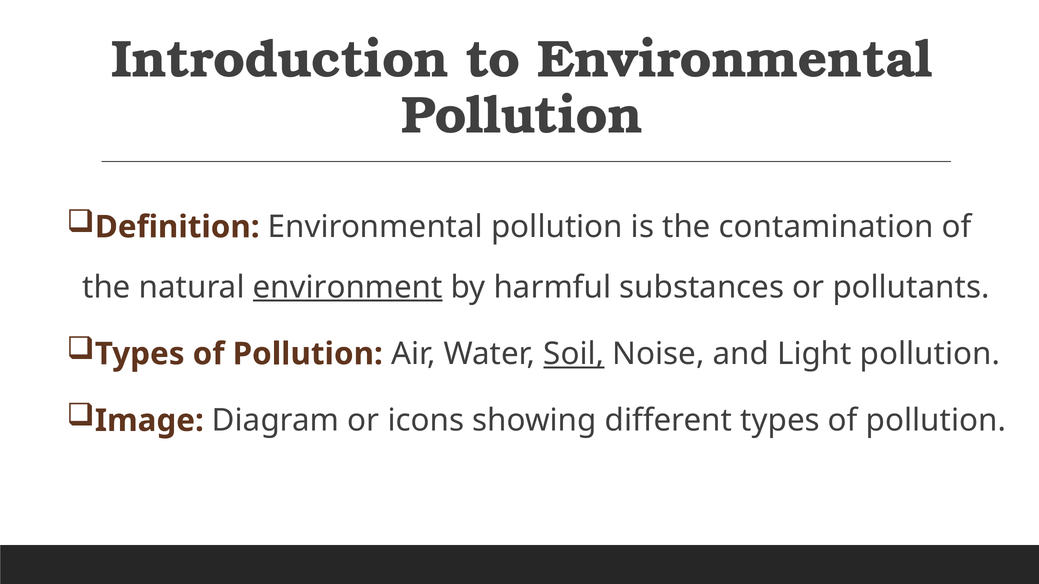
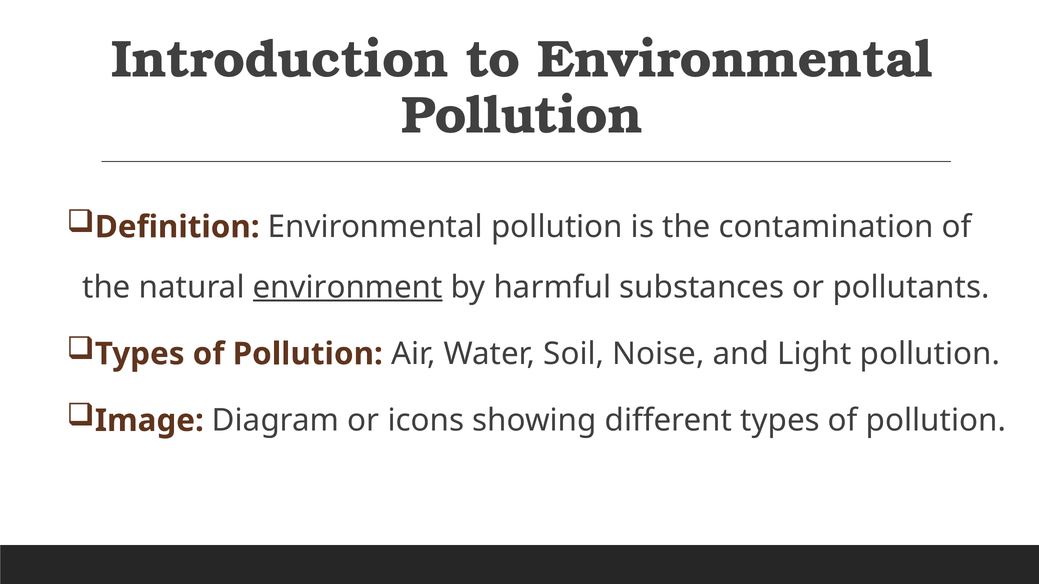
Soil underline: present -> none (574, 354)
